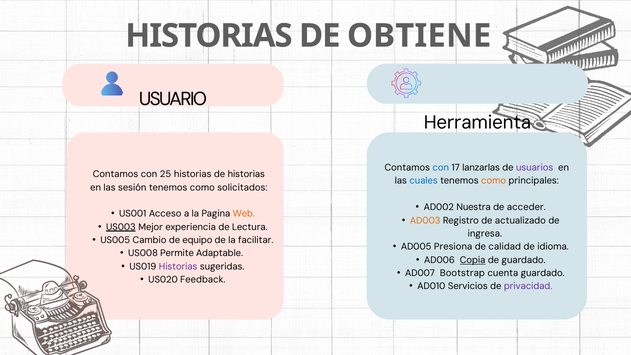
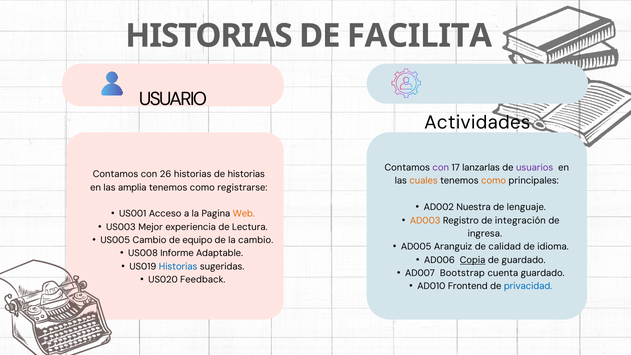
OBTIENE: OBTIENE -> FACILITA (419, 36)
Herramienta: Herramienta -> Actividades (477, 122)
con colour: blue -> purple (441, 168)
25: 25 -> 26 (166, 174)
cuales colour: blue -> orange (424, 181)
sesión: sesión -> amplia (132, 187)
solicitados: solicitados -> registrarse (242, 187)
acceder: acceder -> lenguaje (526, 207)
actualizado: actualizado -> integración (520, 220)
US003 underline: present -> none (121, 227)
la facilitar: facilitar -> cambio (256, 240)
Presiona: Presiona -> Aranguiz (453, 247)
Permite: Permite -> Informe (177, 253)
Historias colour: purple -> blue (178, 267)
Servicios: Servicios -> Frontend (468, 286)
privacidad colour: purple -> blue (528, 286)
